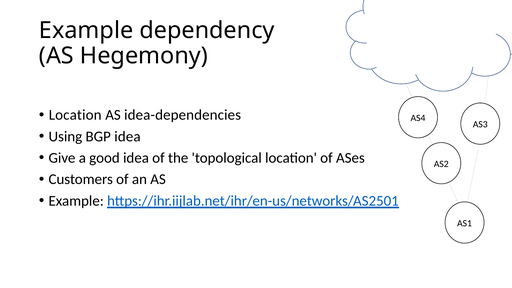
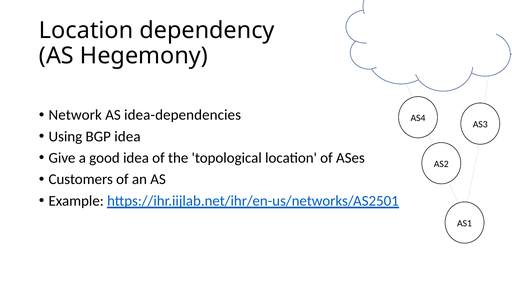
Example: Example -> Location (86, 30)
Location: Location -> Network (75, 115)
